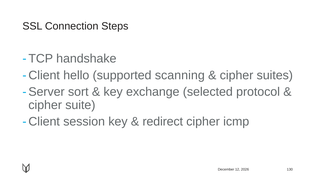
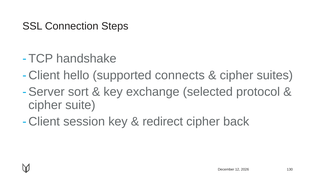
scanning: scanning -> connects (180, 75)
icmp: icmp -> back (236, 122)
